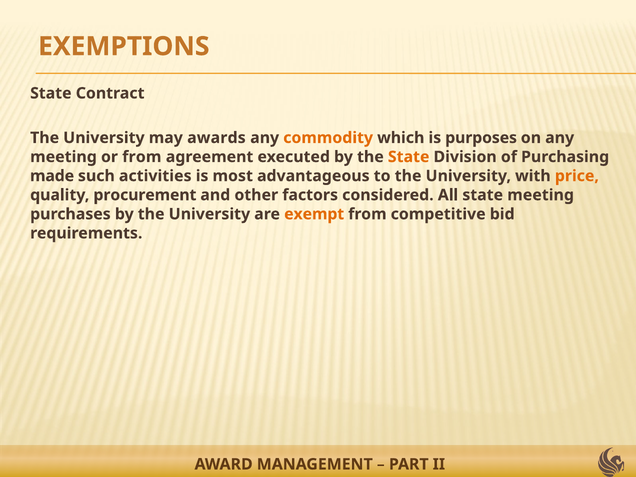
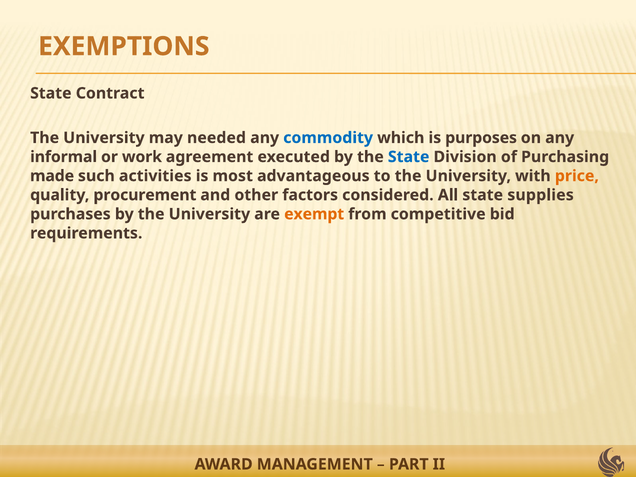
awards: awards -> needed (216, 138)
commodity colour: orange -> blue (328, 138)
meeting: meeting -> informal (64, 157)
or from: from -> work (142, 157)
State colour: orange -> blue (409, 157)
state meeting: meeting -> supplies (541, 195)
